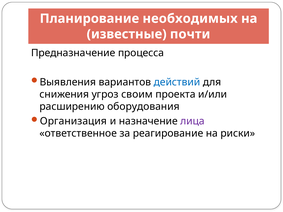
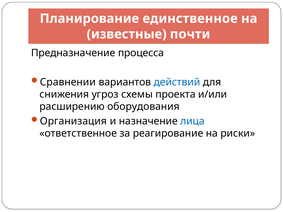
необходимых: необходимых -> единственное (190, 19)
Выявления: Выявления -> Сравнении (68, 82)
своим: своим -> схемы (137, 94)
лица colour: purple -> blue (192, 121)
